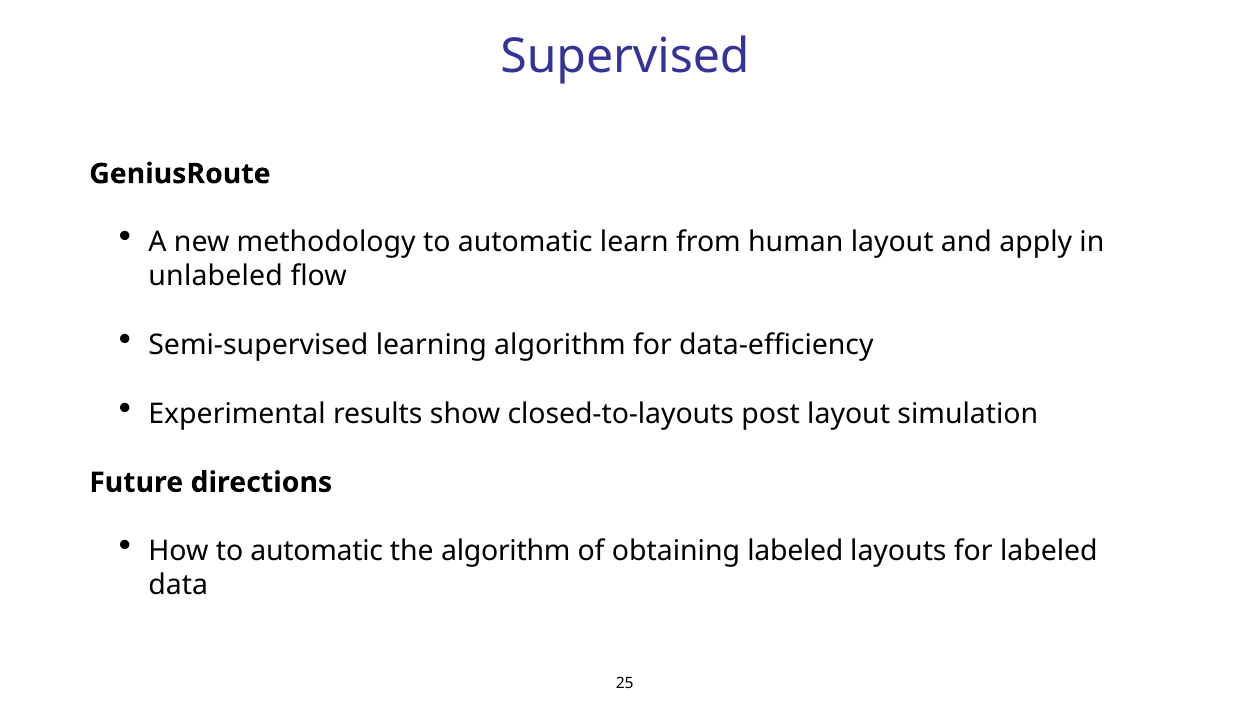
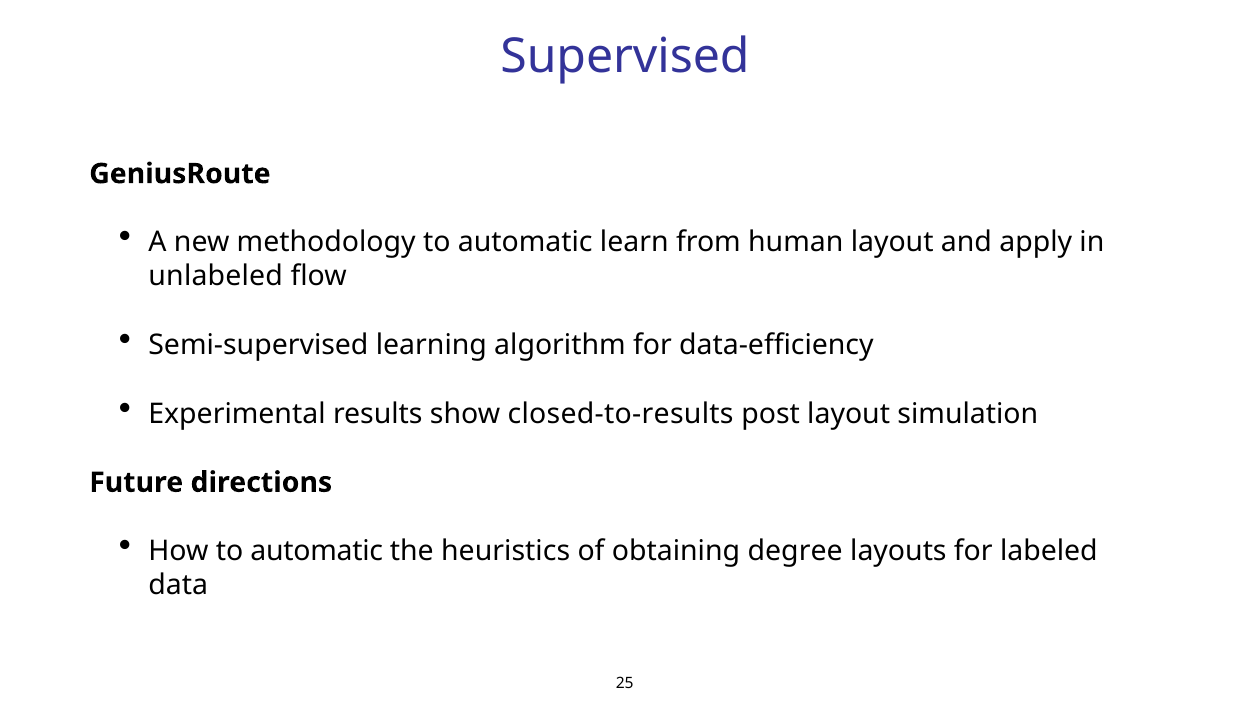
closed-to-layouts: closed-to-layouts -> closed-to-results (621, 414)
the algorithm: algorithm -> heuristics (506, 551)
obtaining labeled: labeled -> degree (795, 551)
